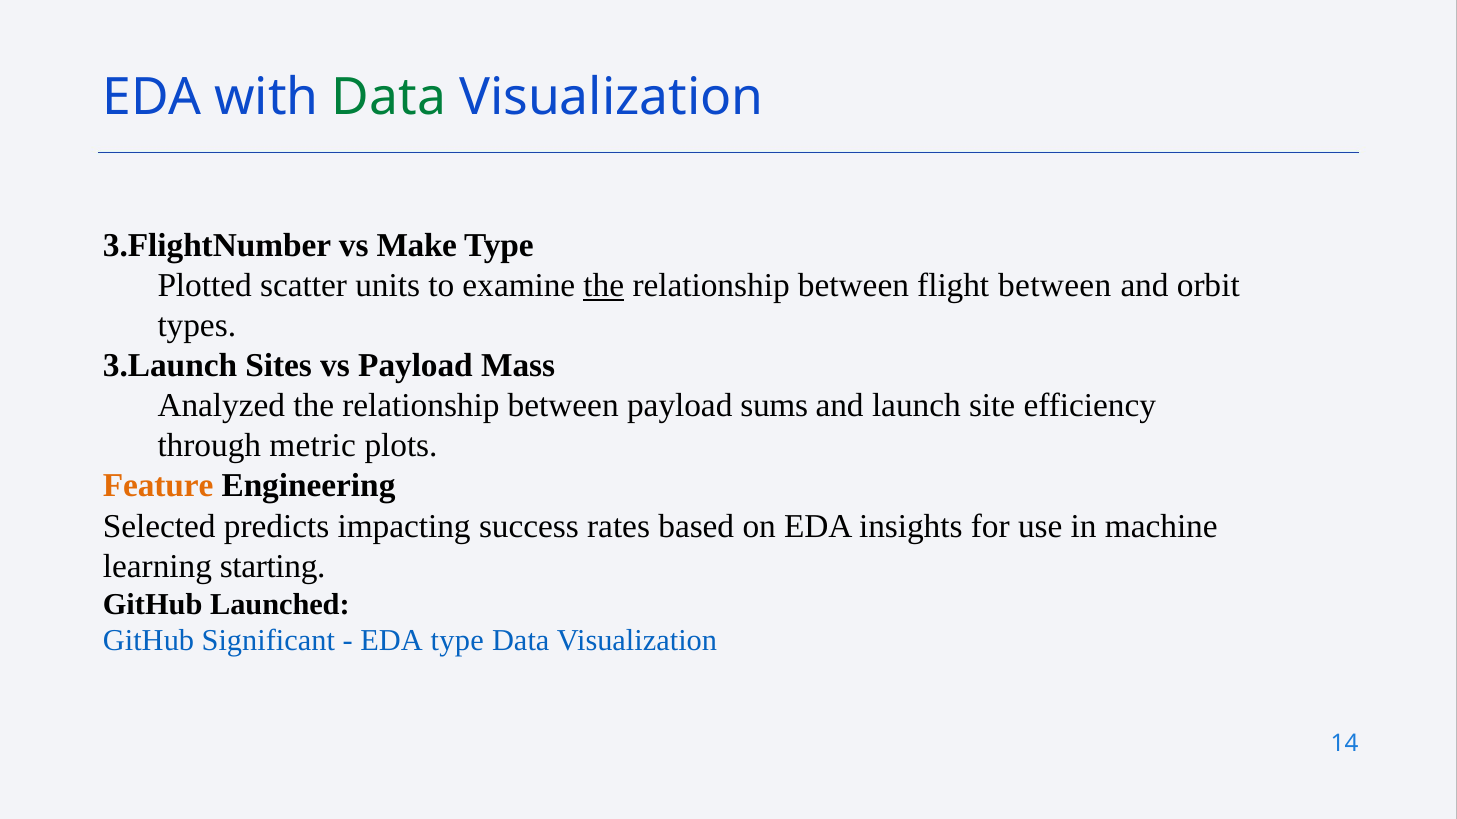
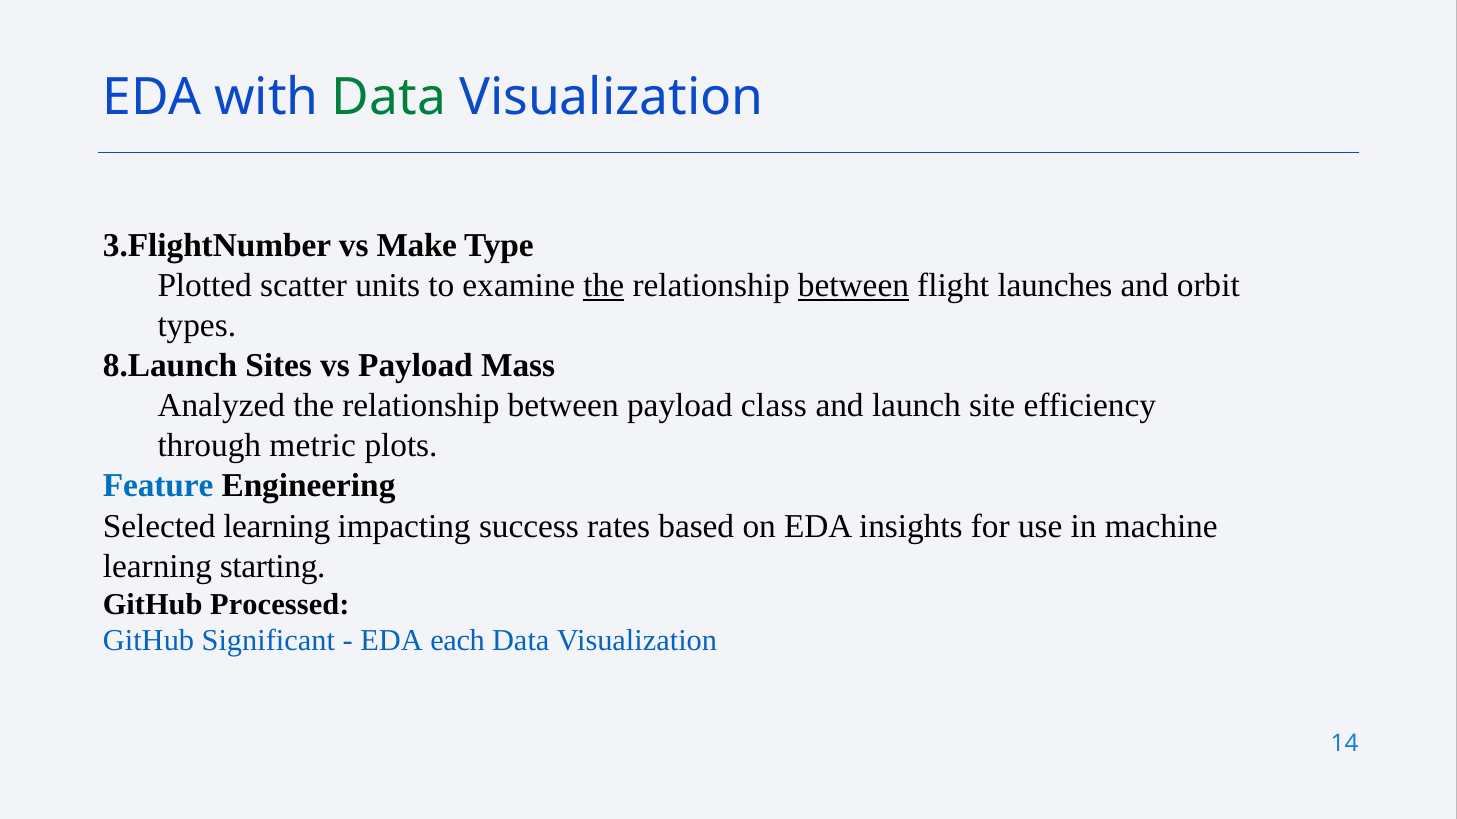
between underline: none -> present (853, 286)
flight between: between -> launches (1055, 286)
3.Launch: 3.Launch -> 8.Launch (170, 366)
sums: sums -> class (774, 406)
Feature colour: orange -> blue (158, 486)
Selected predicts: predicts -> learning (277, 526)
Launched: Launched -> Processed (280, 604)
EDA type: type -> each (458, 641)
